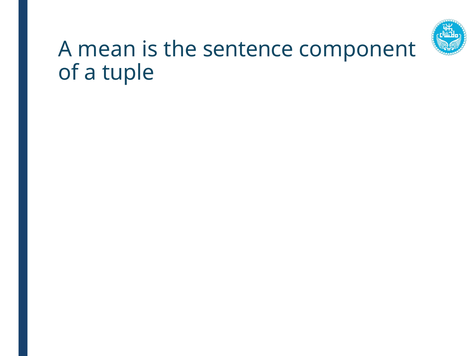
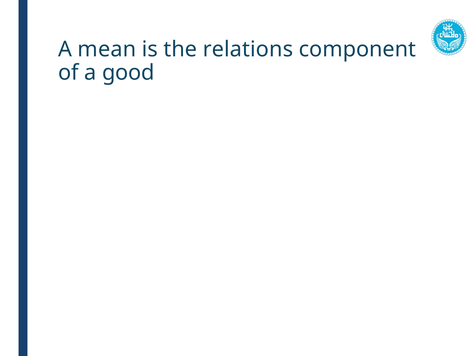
sentence: sentence -> relations (248, 49)
tuple: tuple -> good (128, 73)
